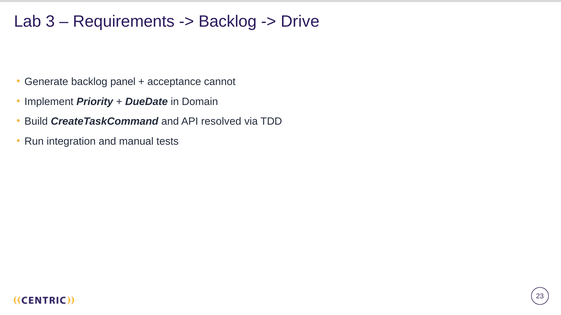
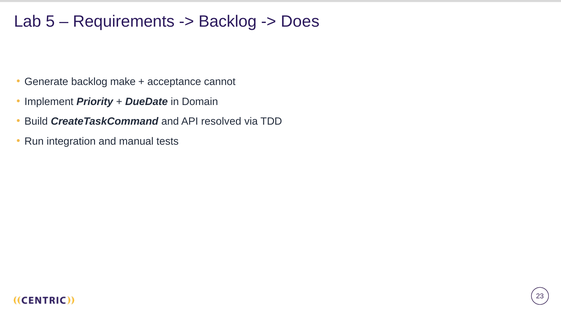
3: 3 -> 5 (50, 21)
Drive: Drive -> Does (300, 21)
panel: panel -> make (123, 82)
